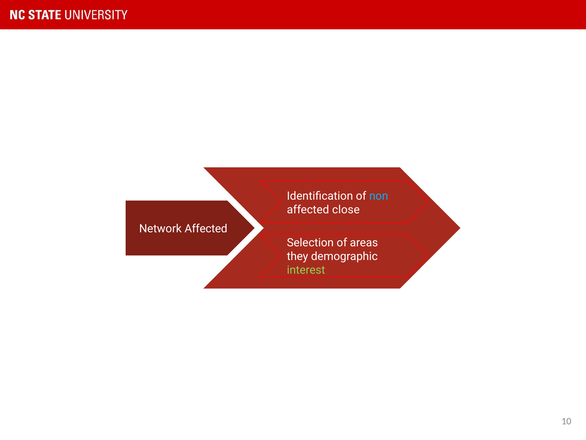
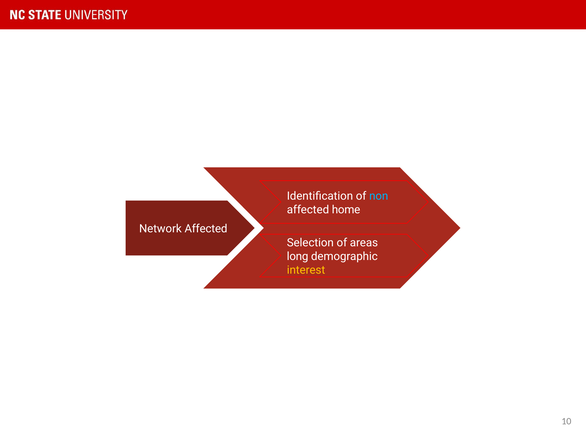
close: close -> home (346, 209)
they: they -> long (298, 256)
interest colour: light green -> yellow (306, 270)
